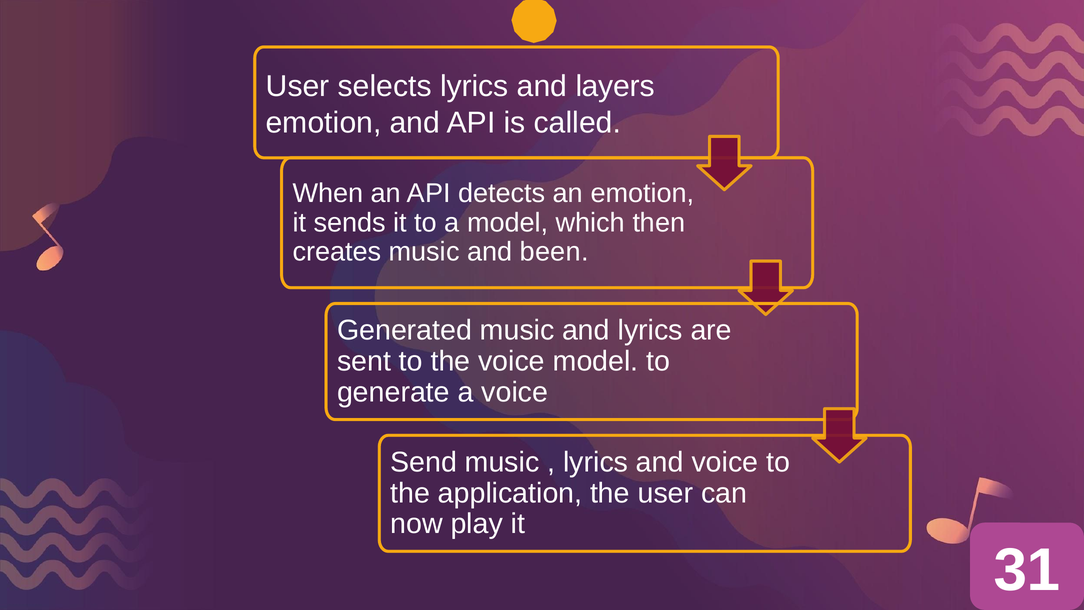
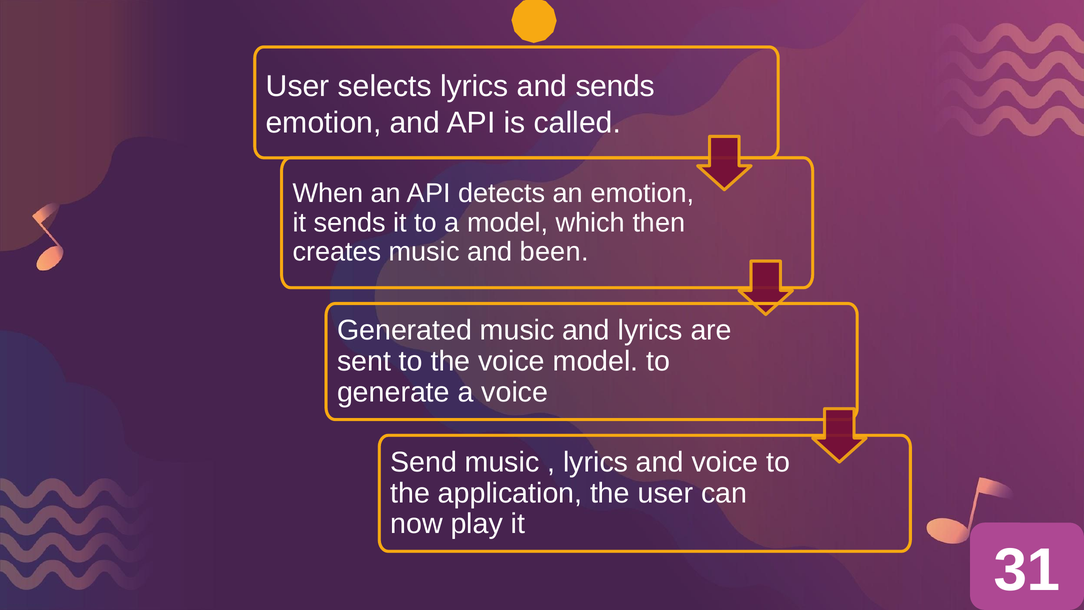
and layers: layers -> sends (615, 86)
